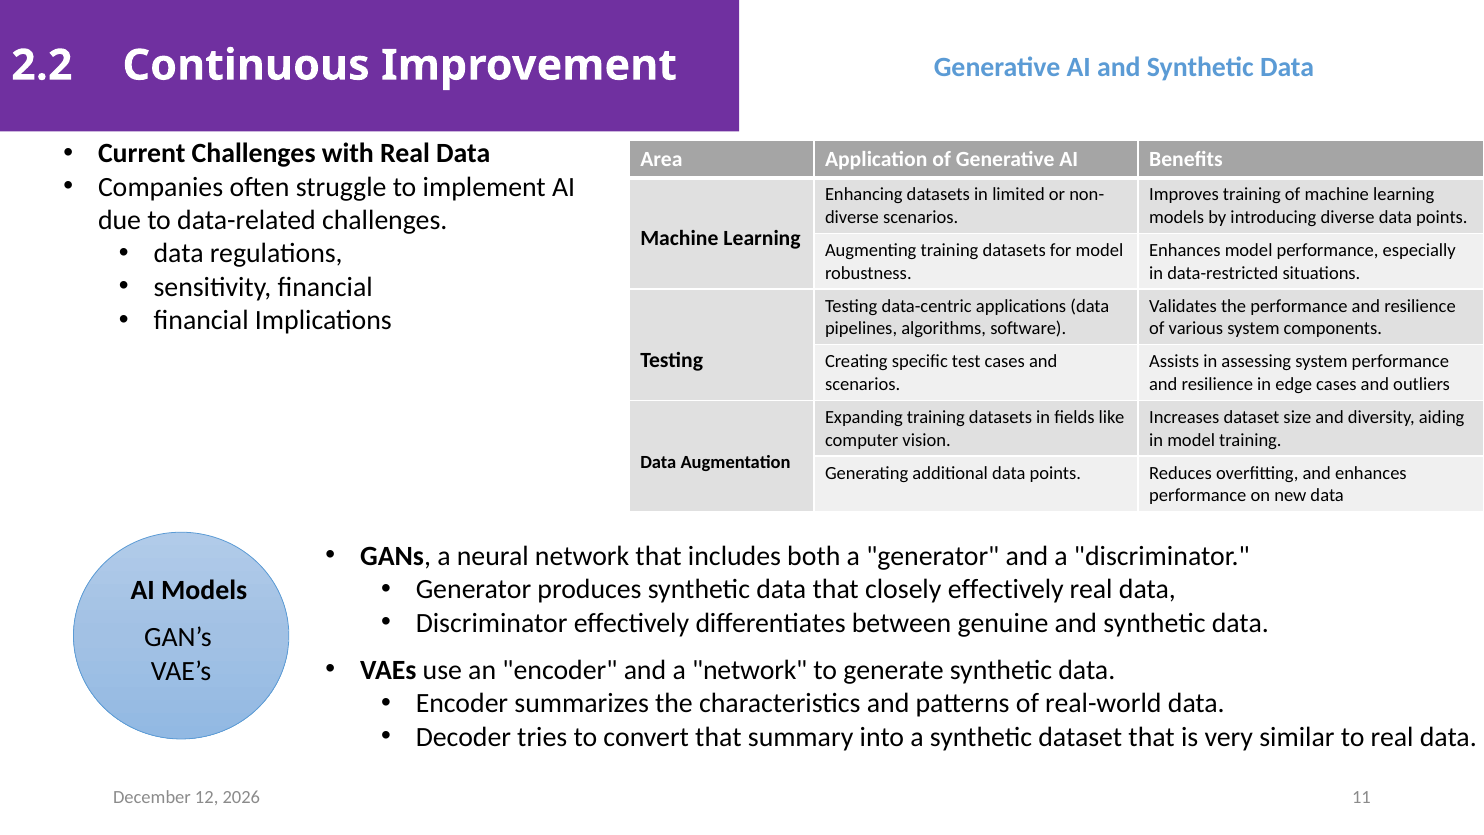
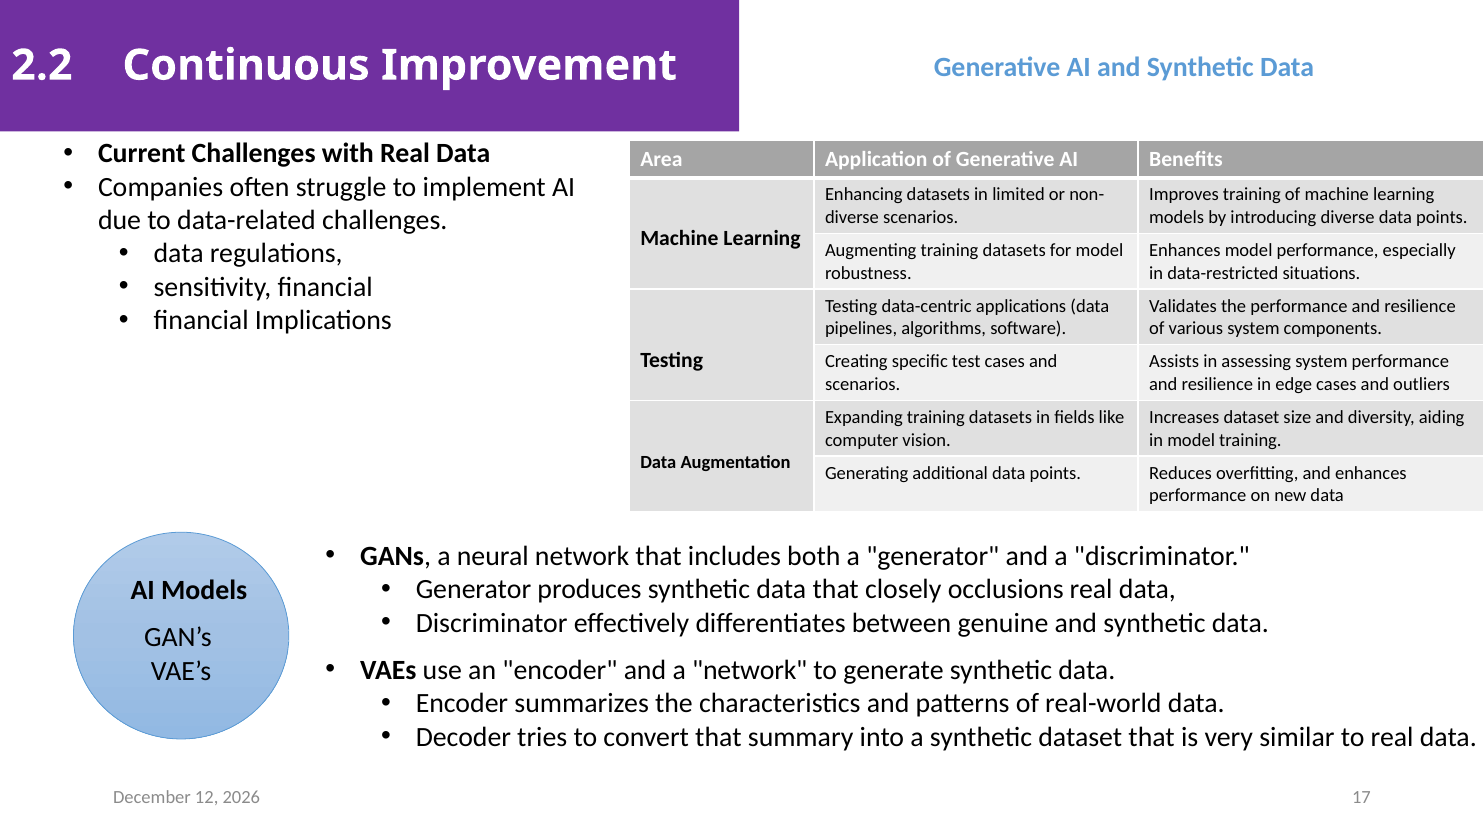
closely effectively: effectively -> occlusions (1006, 590)
11: 11 -> 17 (1361, 797)
